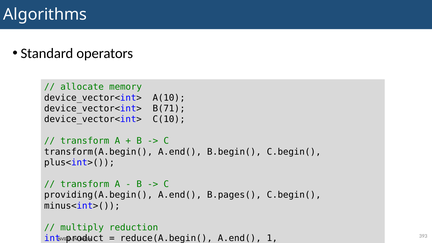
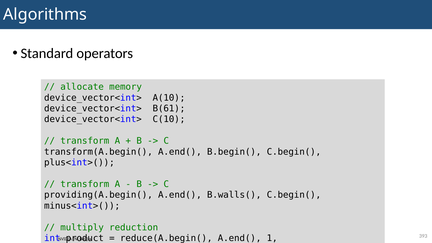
B(71: B(71 -> B(61 (169, 109)
B.pages(: B.pages( -> B.walls( (234, 195)
